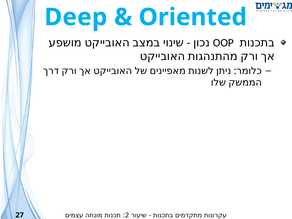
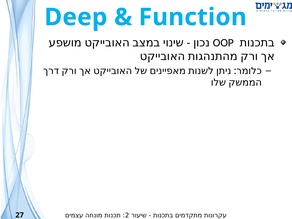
Oriented: Oriented -> Function (193, 17)
